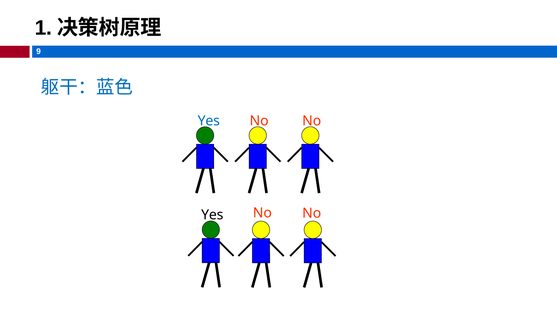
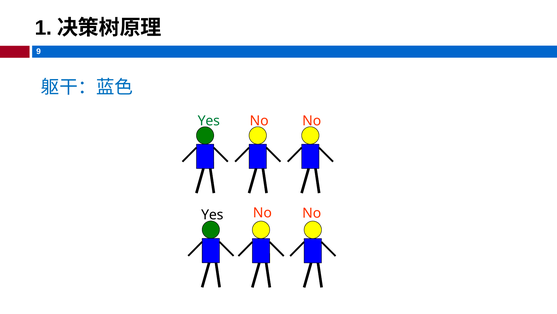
Yes colour: blue -> green (209, 121)
